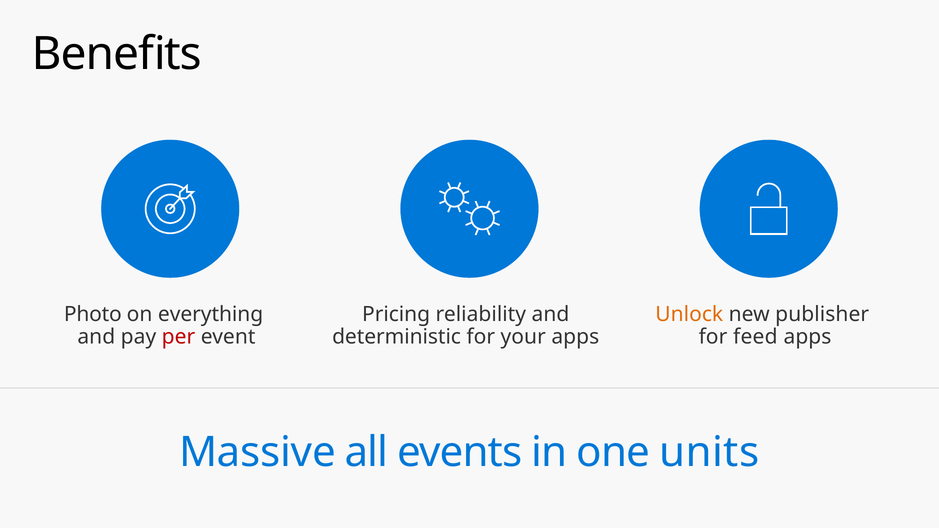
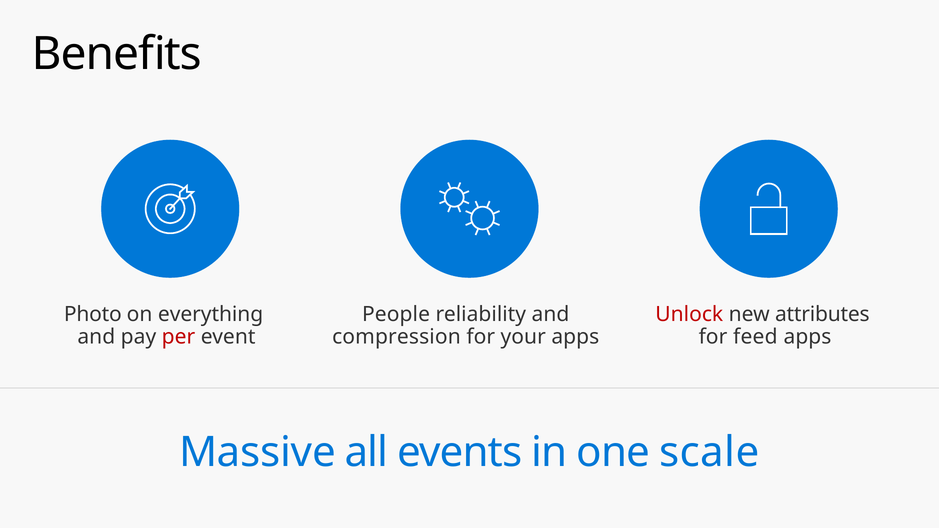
Pricing: Pricing -> People (396, 314)
Unlock colour: orange -> red (689, 314)
publisher: publisher -> attributes (822, 314)
deterministic: deterministic -> compression (396, 337)
units: units -> scale (709, 452)
